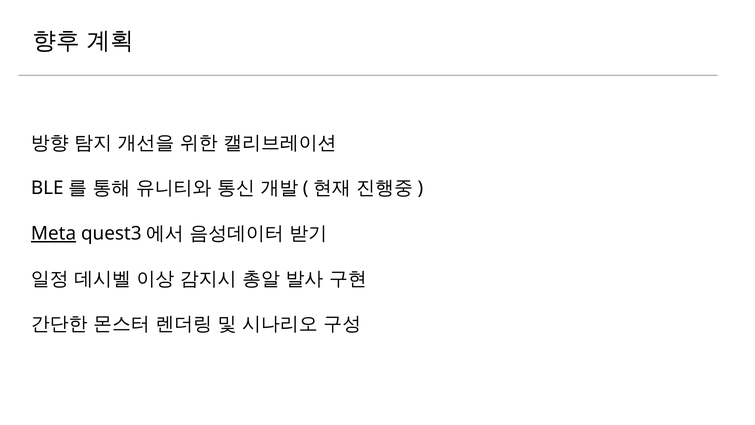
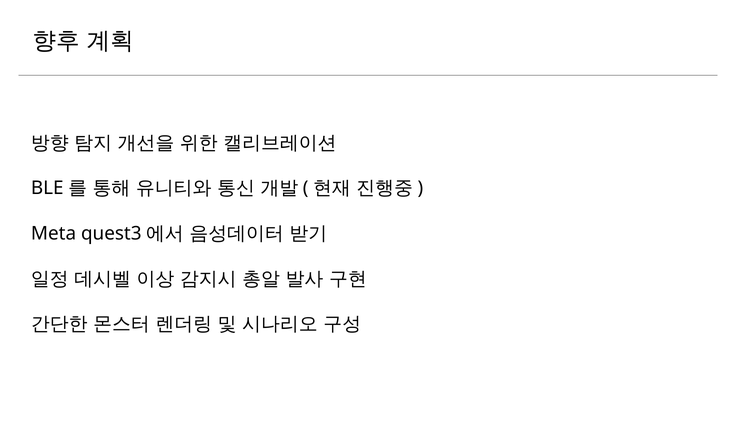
Meta underline: present -> none (54, 233)
